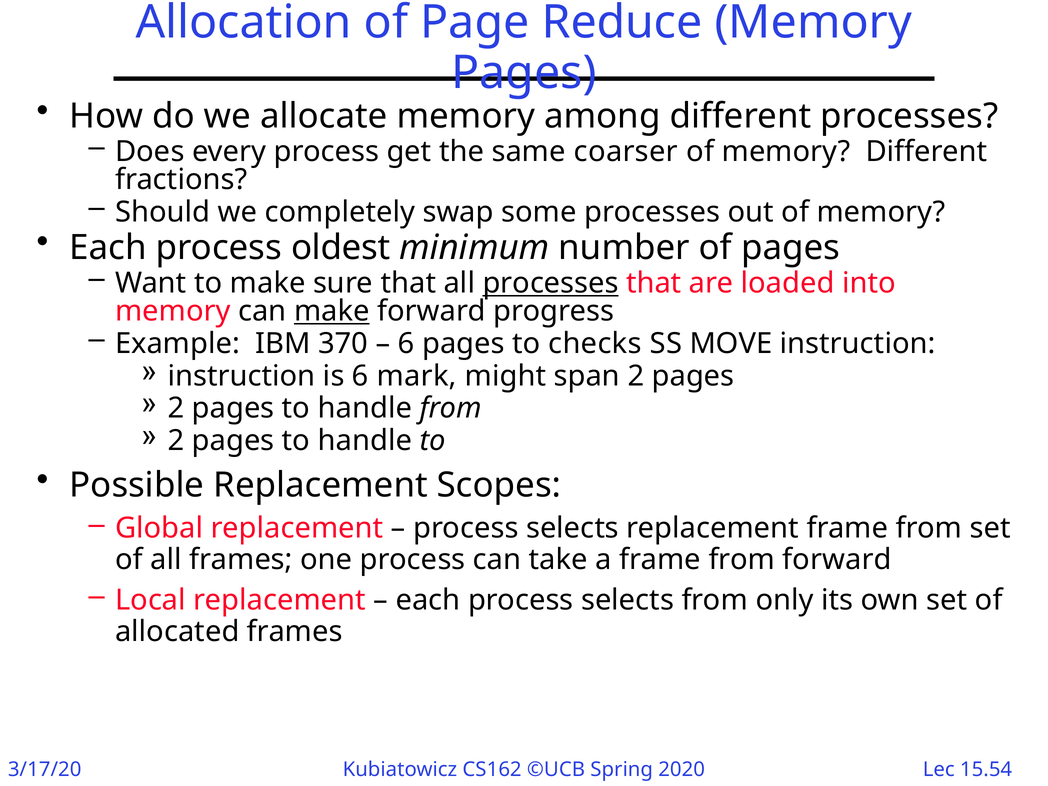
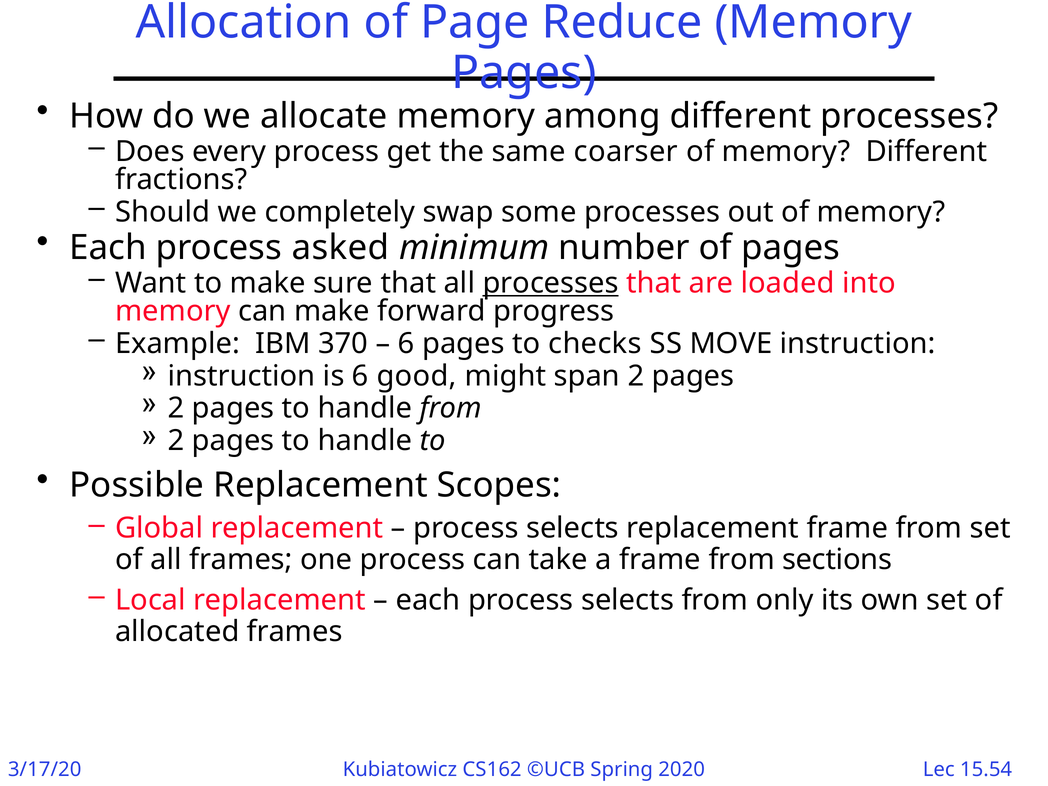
oldest: oldest -> asked (340, 248)
make underline: present -> none (332, 311)
mark: mark -> good (417, 376)
from forward: forward -> sections (837, 560)
